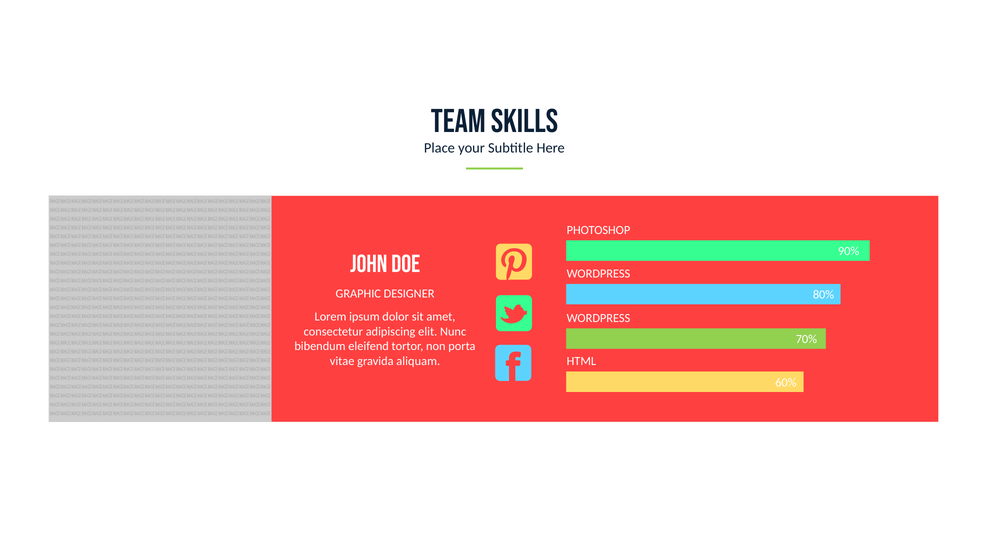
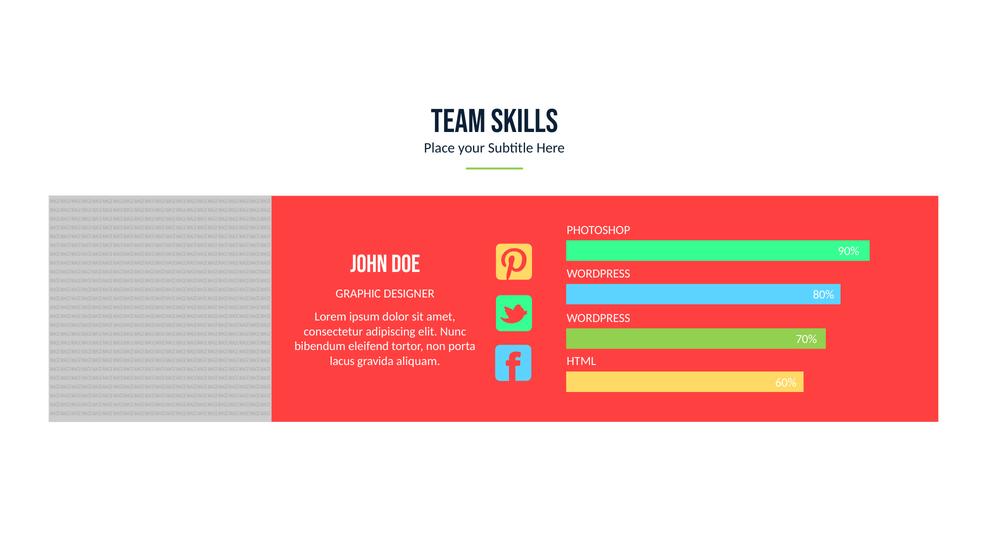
vitae: vitae -> lacus (342, 361)
